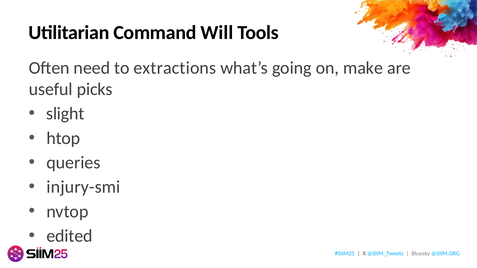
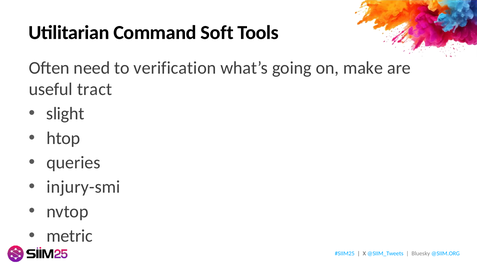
Will: Will -> Soft (217, 33)
extractions: extractions -> verification (175, 68)
picks: picks -> tract (95, 89)
edited: edited -> metric (70, 236)
